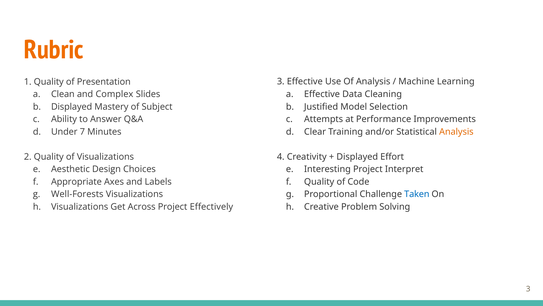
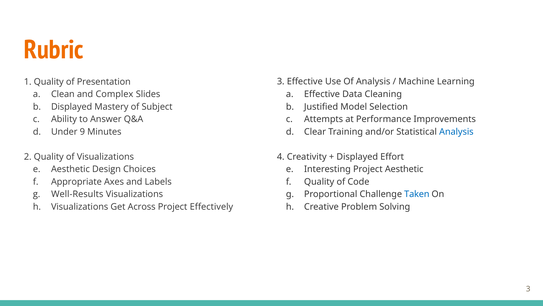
7: 7 -> 9 (82, 131)
Analysis colour: orange -> blue (456, 131)
Project Interpret: Interpret -> Aesthetic (404, 169)
Well-Forests: Well-Forests -> Well-Results (77, 194)
